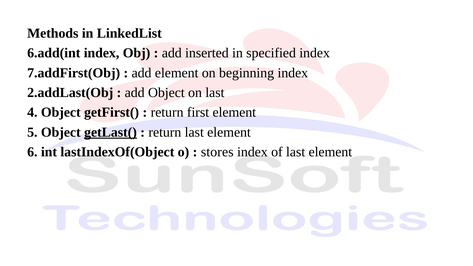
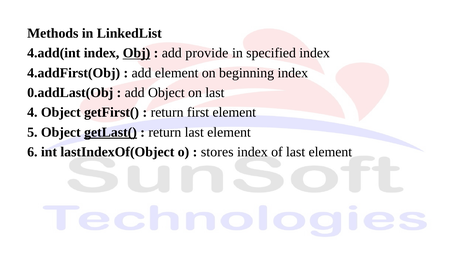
6.add(int: 6.add(int -> 4.add(int (54, 53)
Obj underline: none -> present (137, 53)
inserted: inserted -> provide (207, 53)
7.addFirst(Obj: 7.addFirst(Obj -> 4.addFirst(Obj (74, 73)
2.addLast(Obj: 2.addLast(Obj -> 0.addLast(Obj (70, 93)
